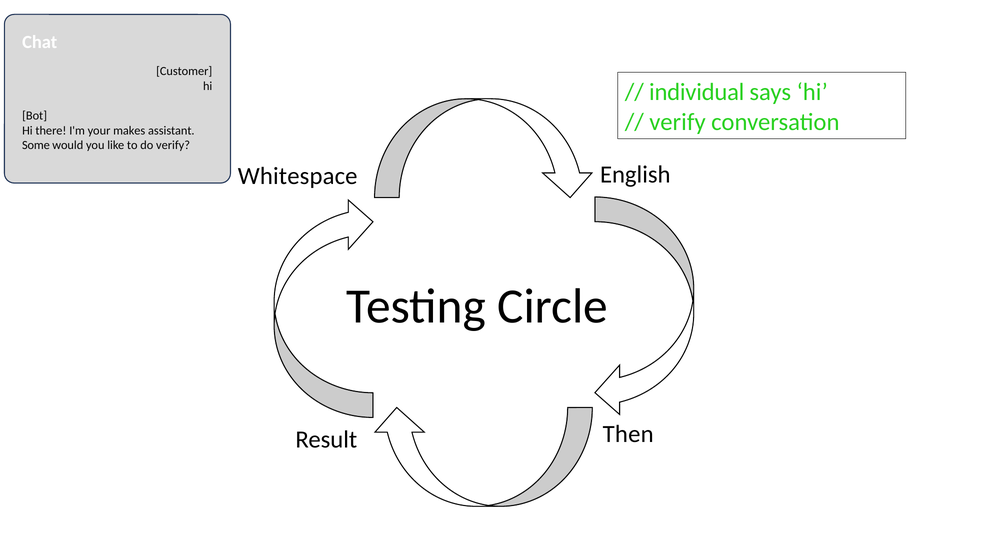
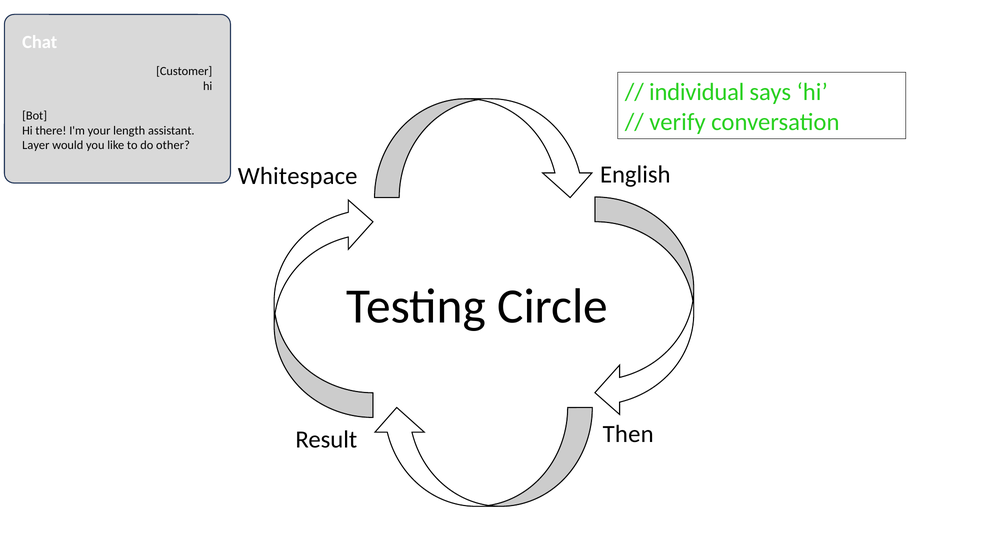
makes: makes -> length (129, 130)
Some: Some -> Layer (36, 145)
do verify: verify -> other (173, 145)
